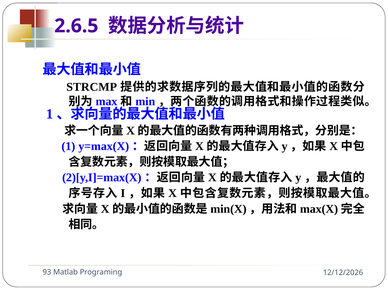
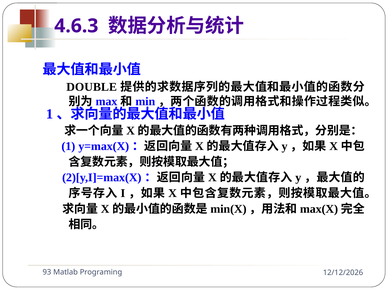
2.6.5: 2.6.5 -> 4.6.3 (76, 26)
STRCMP: STRCMP -> DOUBLE (92, 87)
